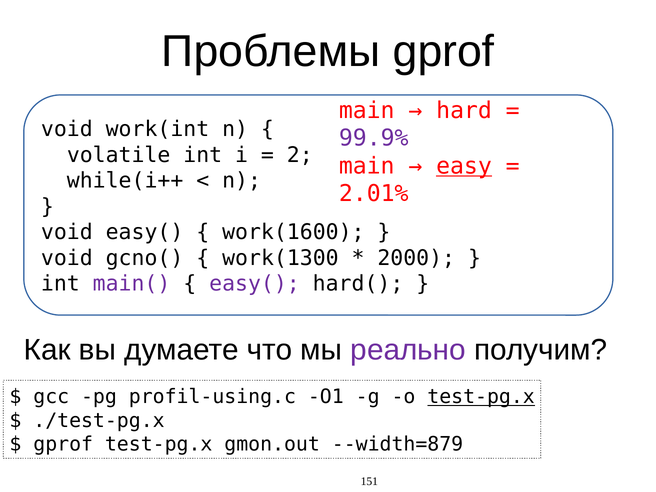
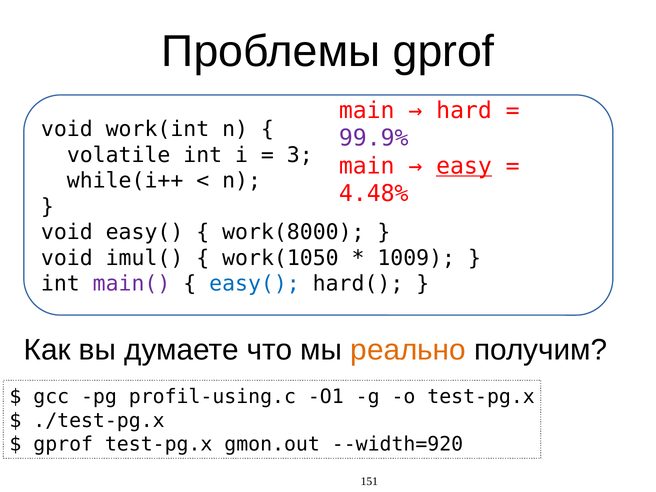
2: 2 -> 3 (300, 155)
2.01%: 2.01% -> 4.48% (374, 194)
work(1600: work(1600 -> work(8000 (293, 232)
gcno(: gcno( -> imul( (144, 258)
work(1300: work(1300 -> work(1050 (280, 258)
2000: 2000 -> 1009 (416, 258)
easy( colour: purple -> blue (254, 284)
реально colour: purple -> orange (408, 350)
test-pg.x underline: present -> none (481, 397)
--width=879: --width=879 -> --width=920 (398, 444)
